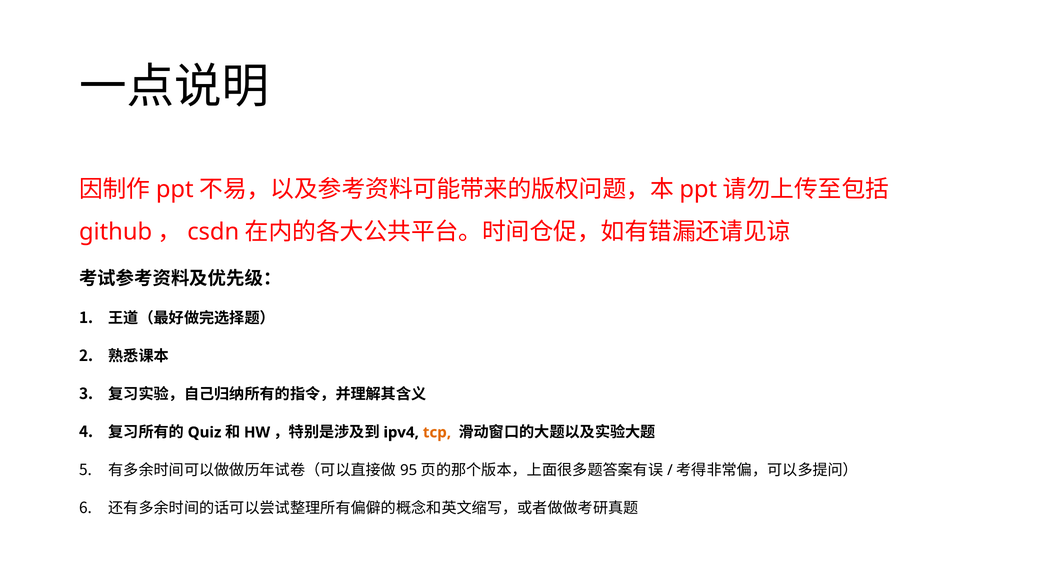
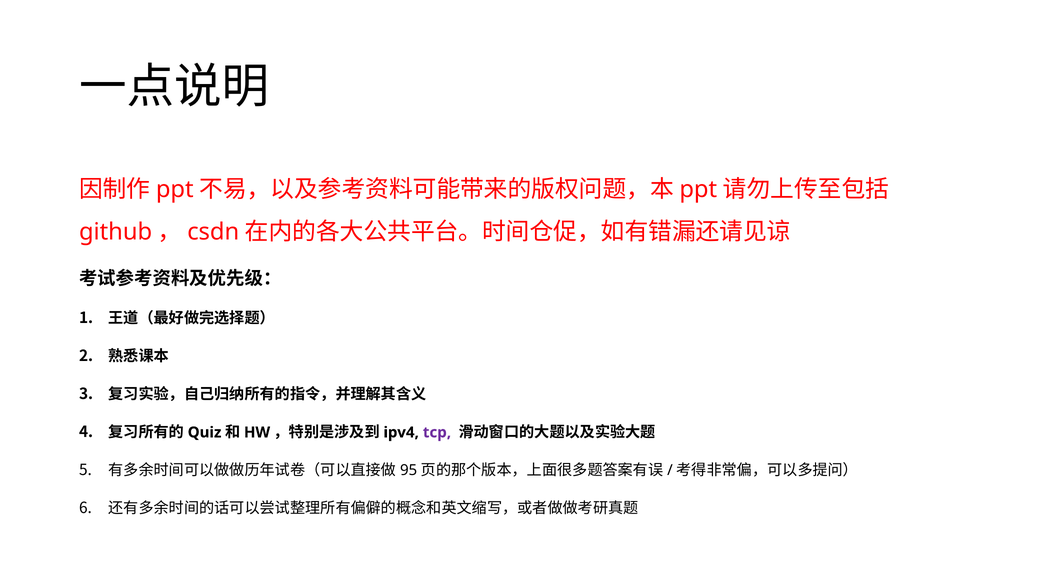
tcp colour: orange -> purple (437, 433)
